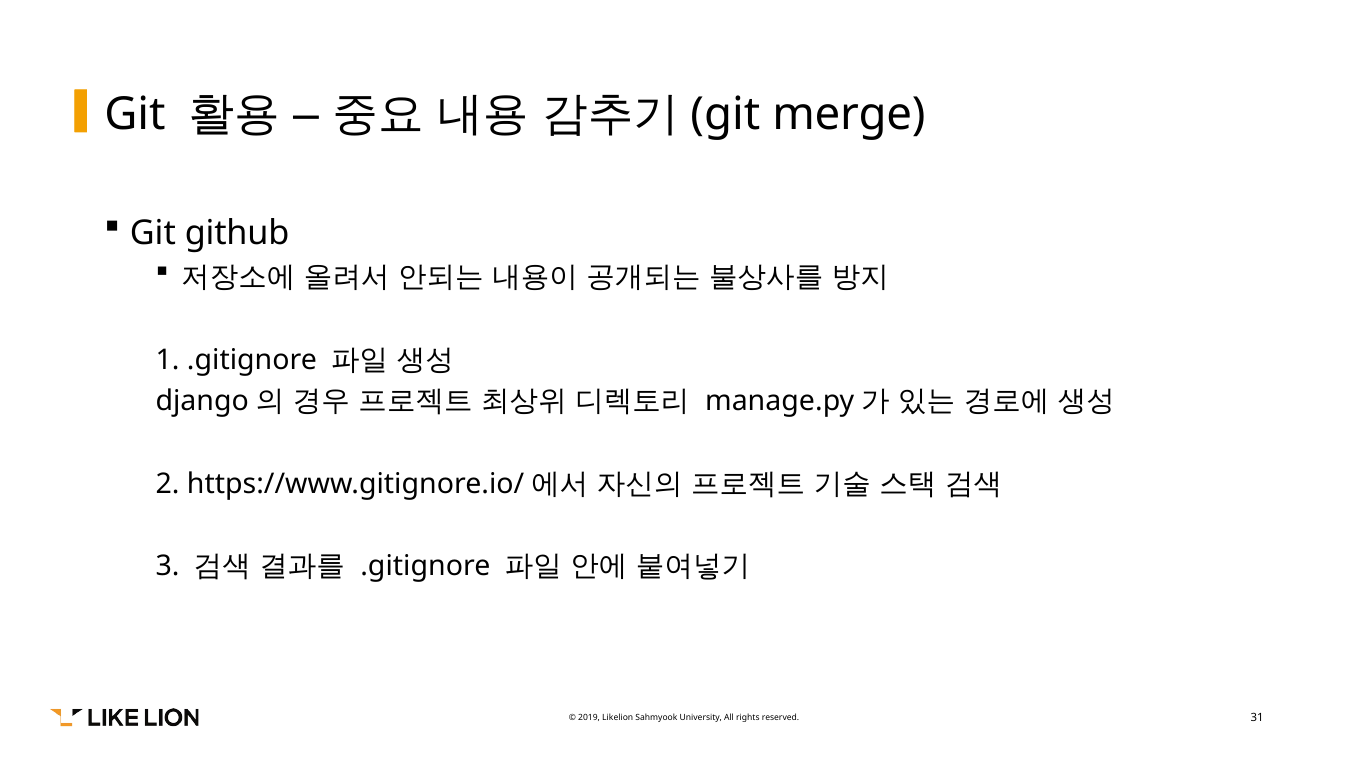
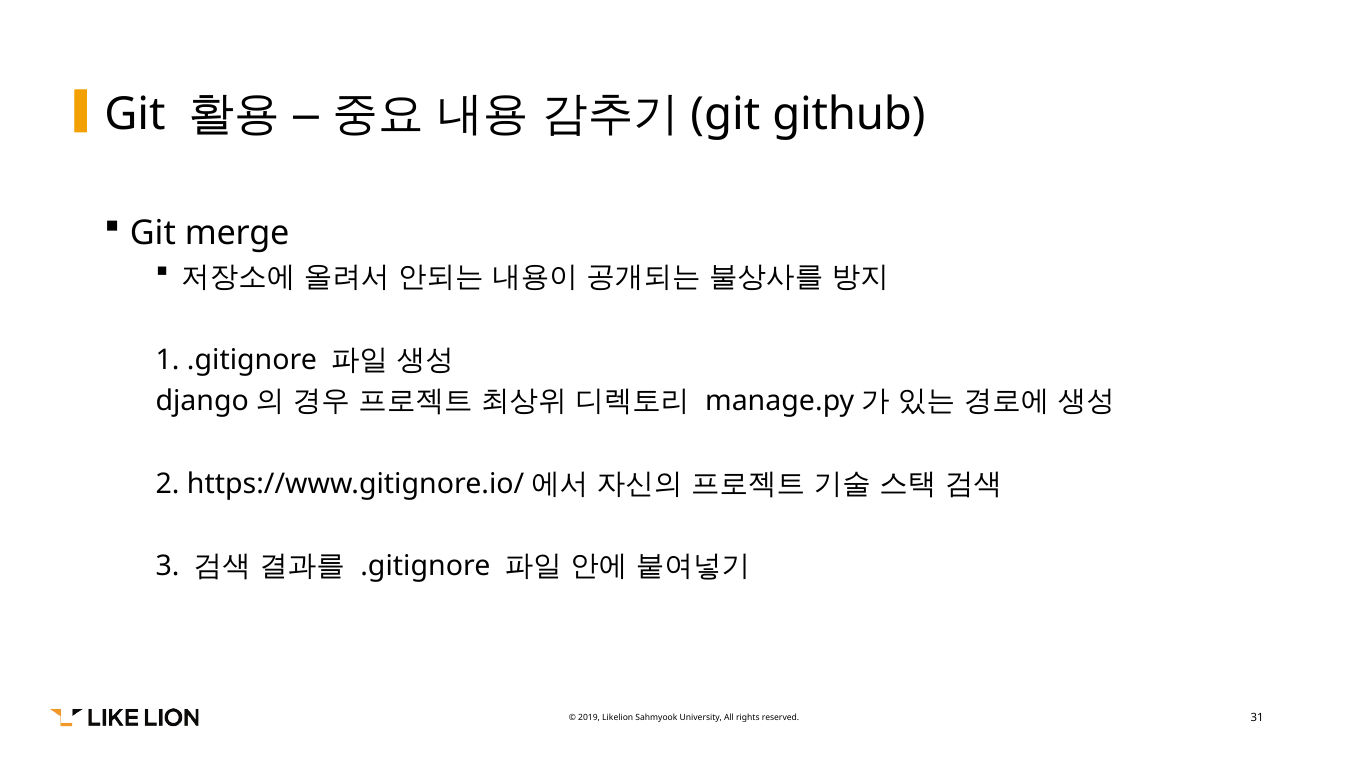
merge: merge -> github (849, 115)
github: github -> merge (237, 233)
